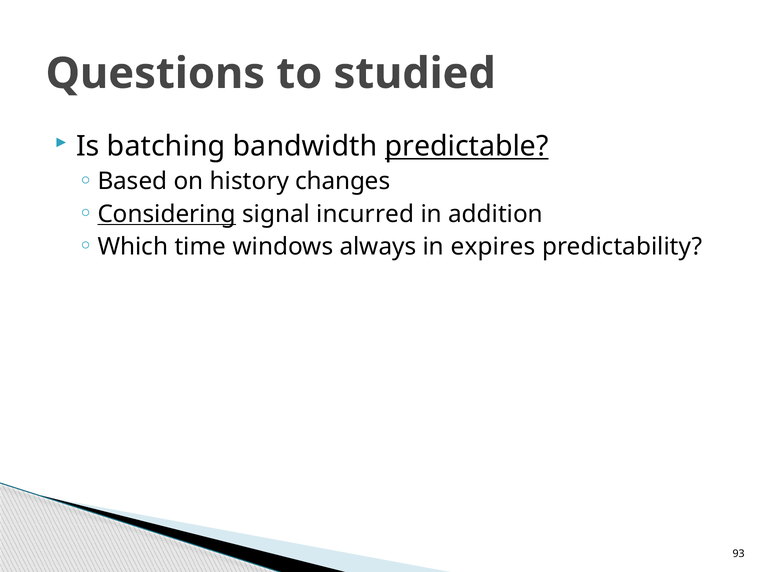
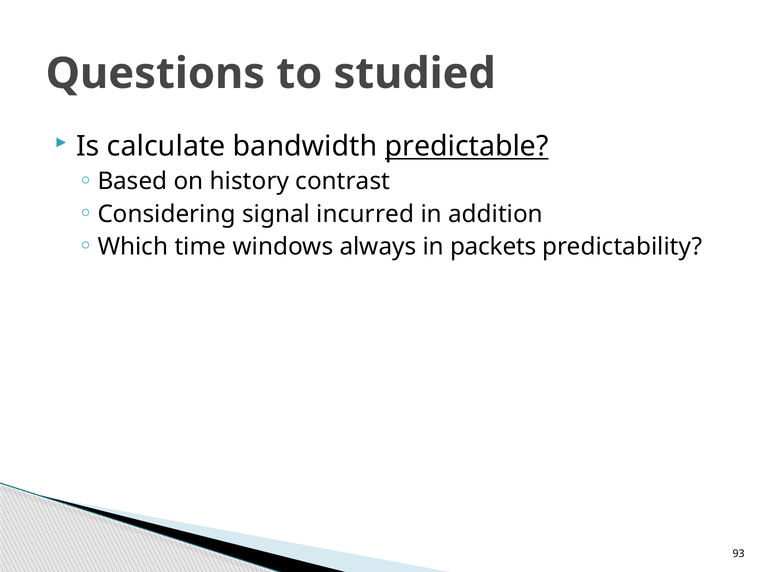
batching: batching -> calculate (166, 147)
changes: changes -> contrast (343, 181)
Considering underline: present -> none (167, 214)
expires: expires -> packets (493, 247)
